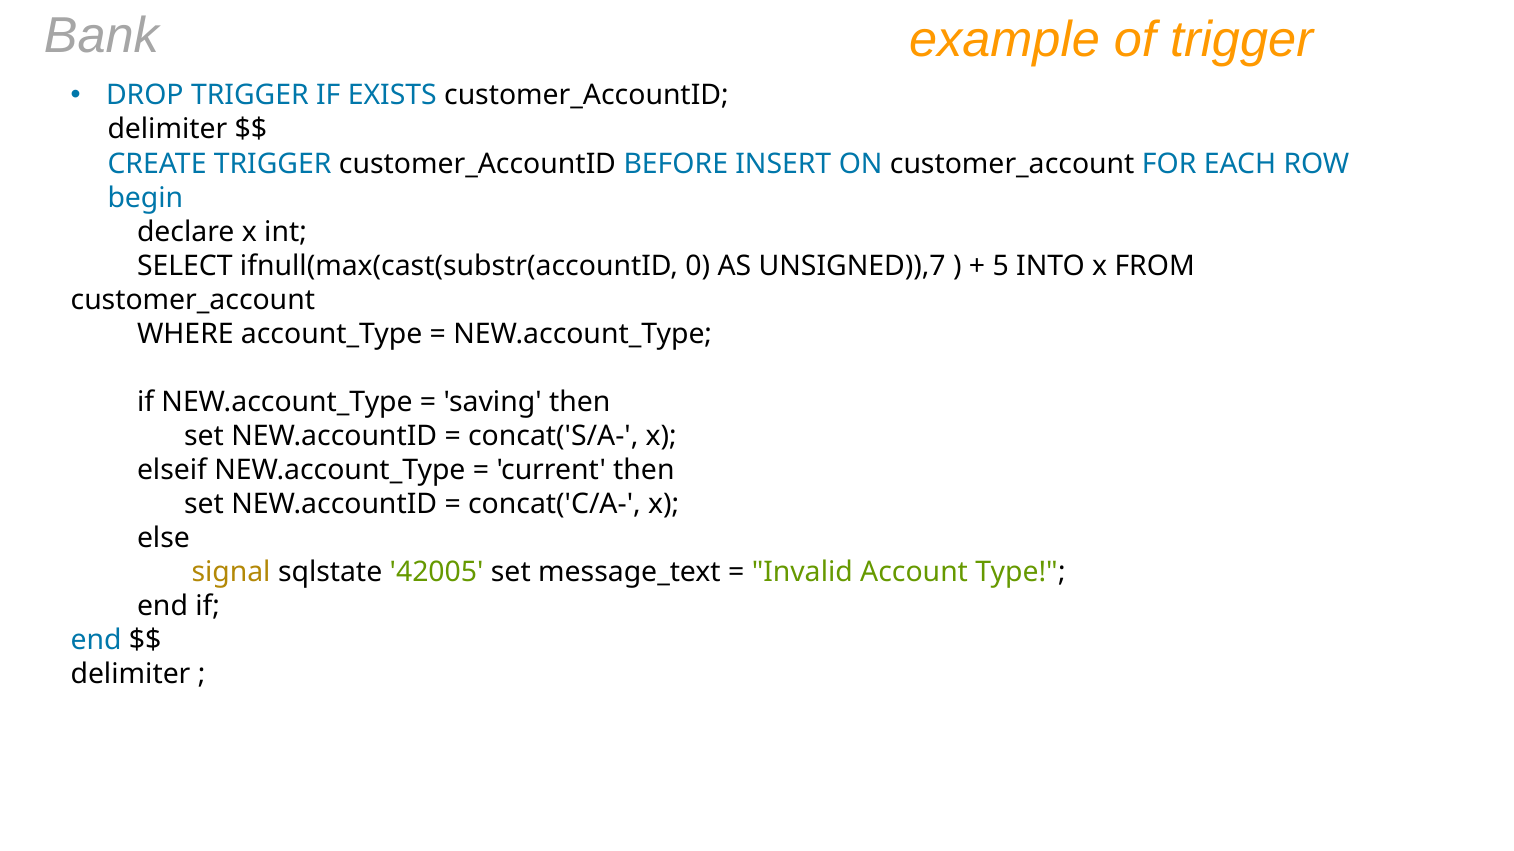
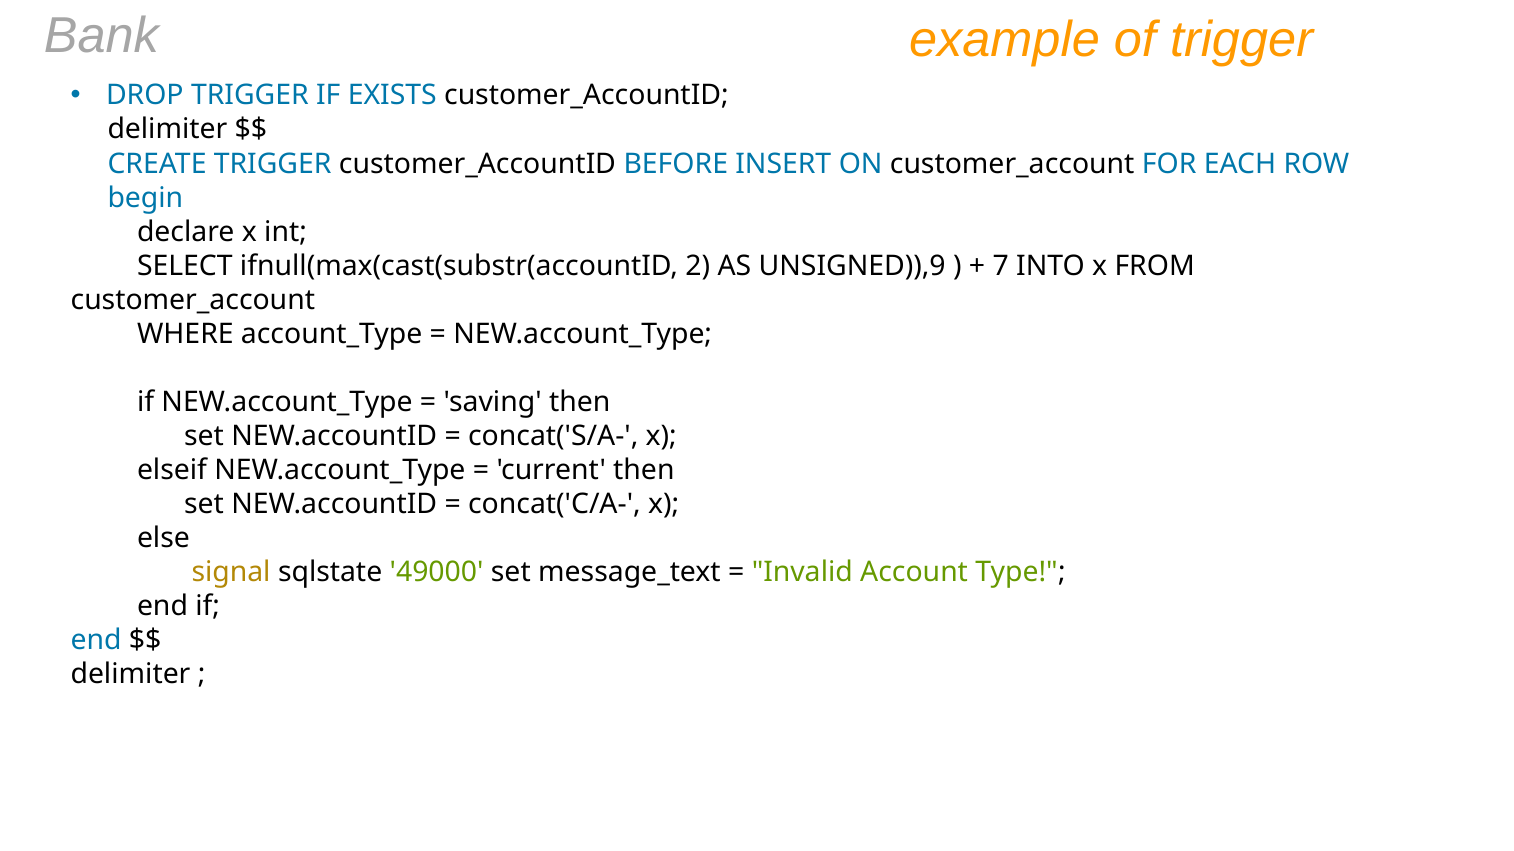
0: 0 -> 2 (698, 266)
UNSIGNED)),7: UNSIGNED)),7 -> UNSIGNED)),9 (852, 266)
5: 5 -> 7 (1001, 266)
42005: 42005 -> 49000 (437, 573)
